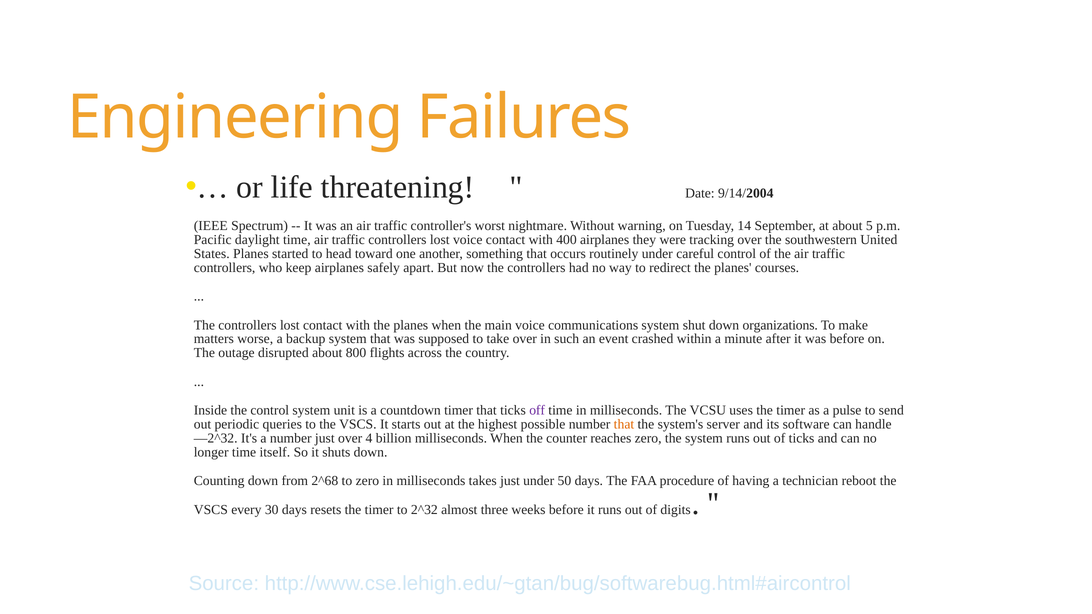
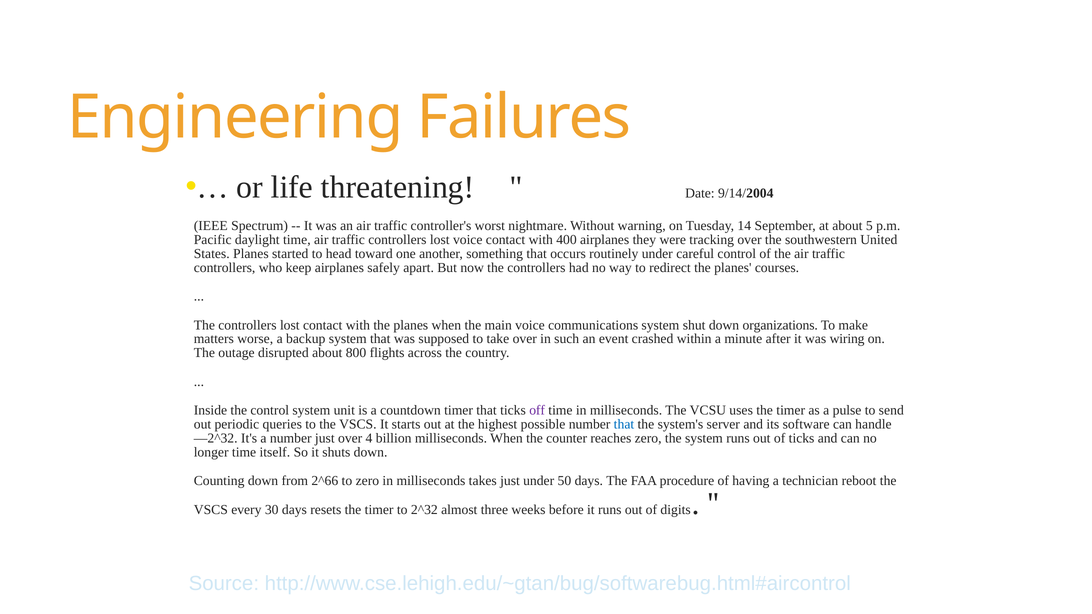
was before: before -> wiring (847, 339)
that colour: orange -> blue (624, 424)
2^68: 2^68 -> 2^66 (325, 481)
